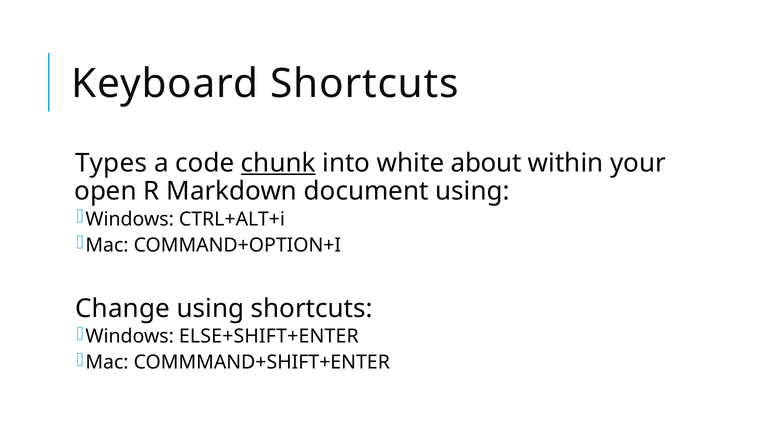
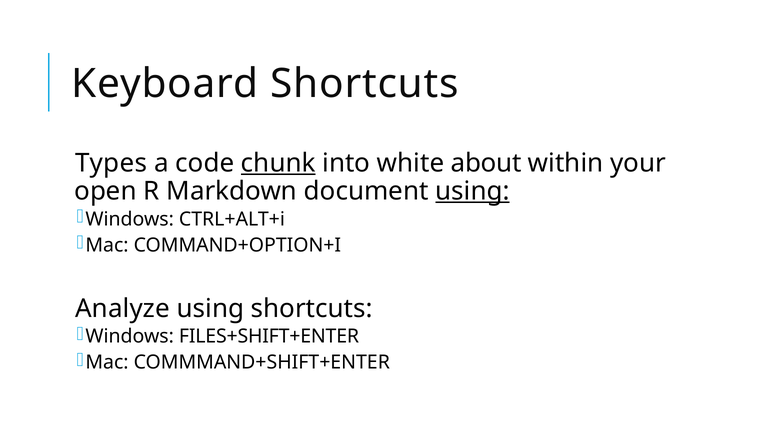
using underline: none -> present (472, 191)
Change: Change -> Analyze (123, 308)
ELSE+SHIFT+ENTER: ELSE+SHIFT+ENTER -> FILES+SHIFT+ENTER (269, 336)
